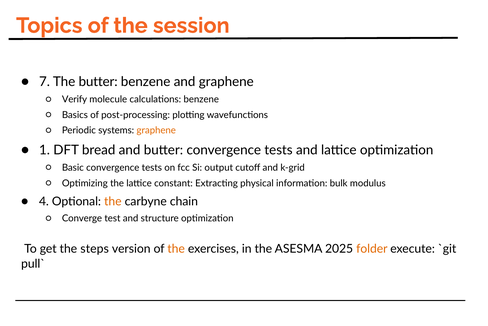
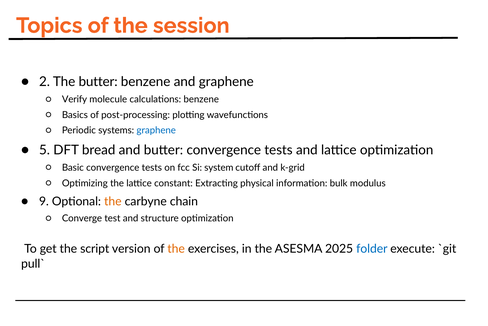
7: 7 -> 2 (44, 82)
graphene colour: orange -> blue (156, 130)
1: 1 -> 5 (44, 150)
output: output -> system (219, 167)
4: 4 -> 9 (44, 201)
steps: steps -> script (95, 248)
folder colour: orange -> blue (372, 248)
